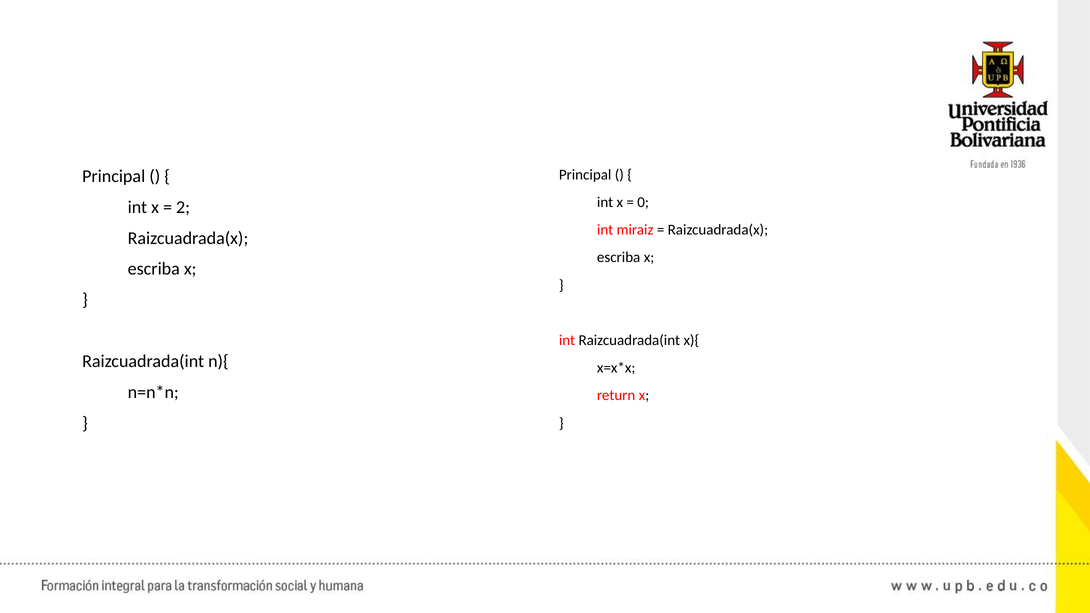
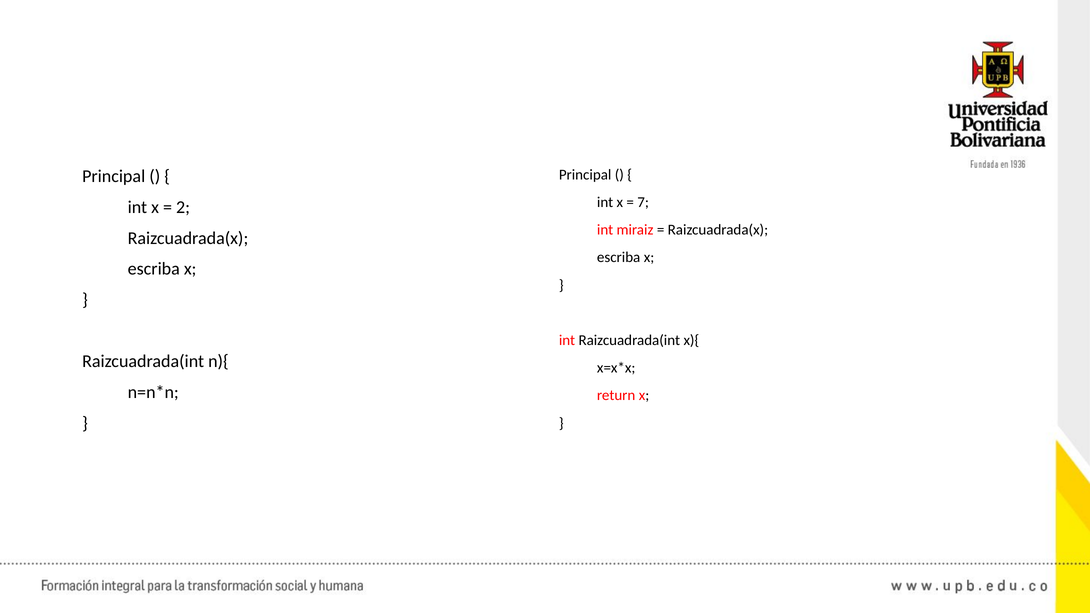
0: 0 -> 7 (643, 202)
